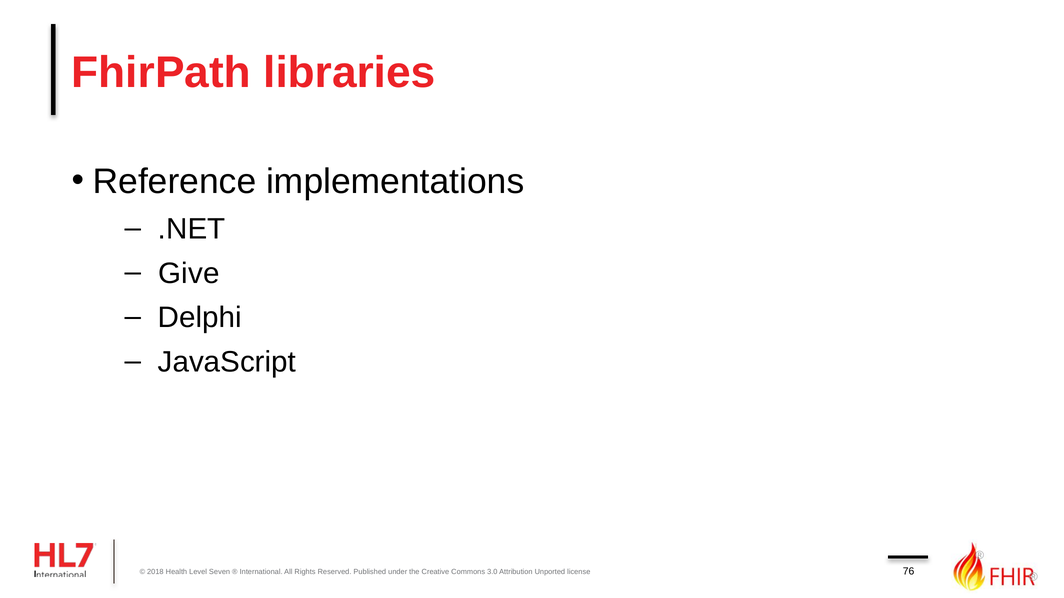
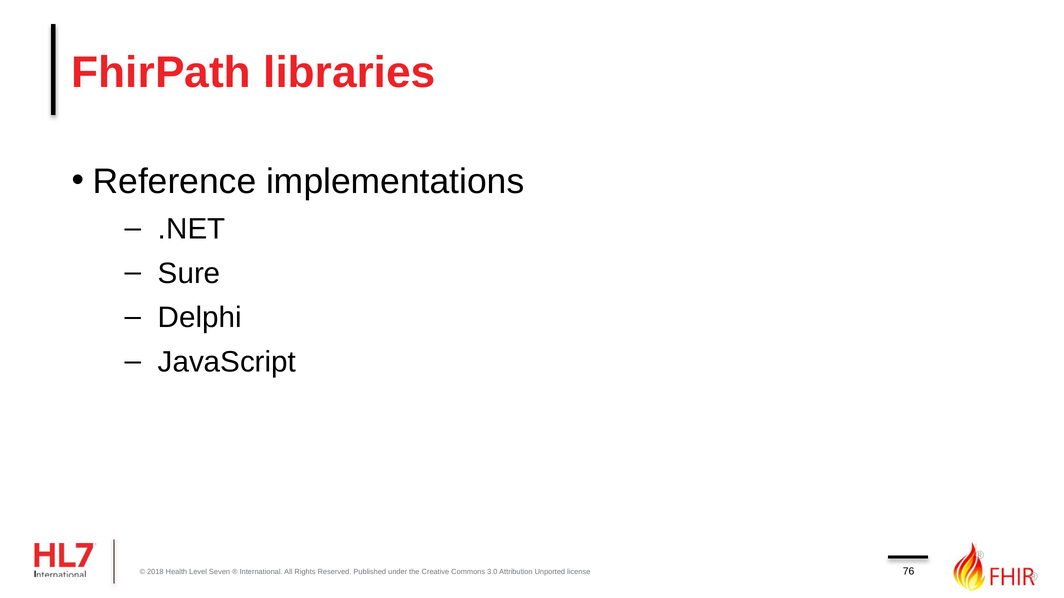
Give: Give -> Sure (189, 274)
